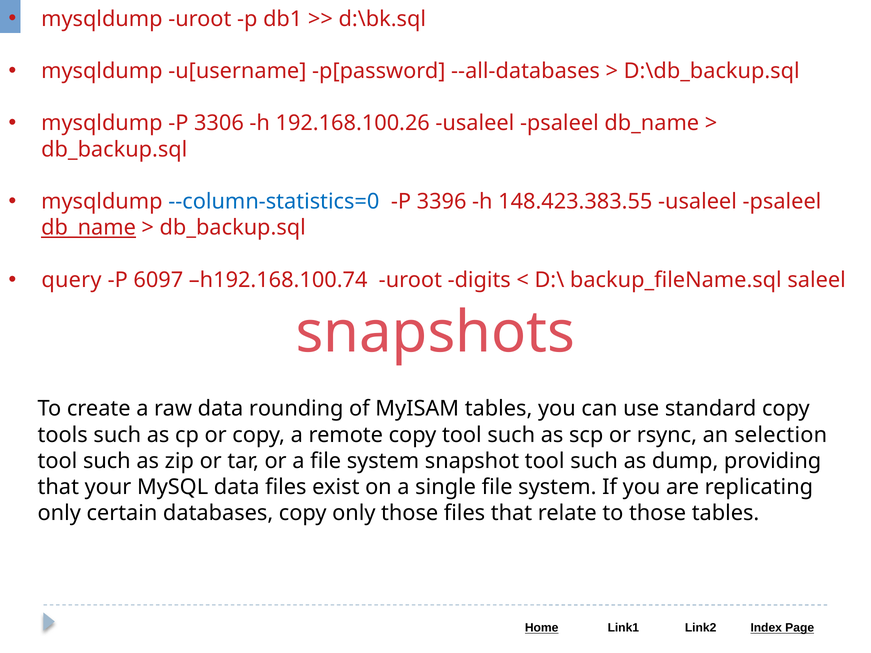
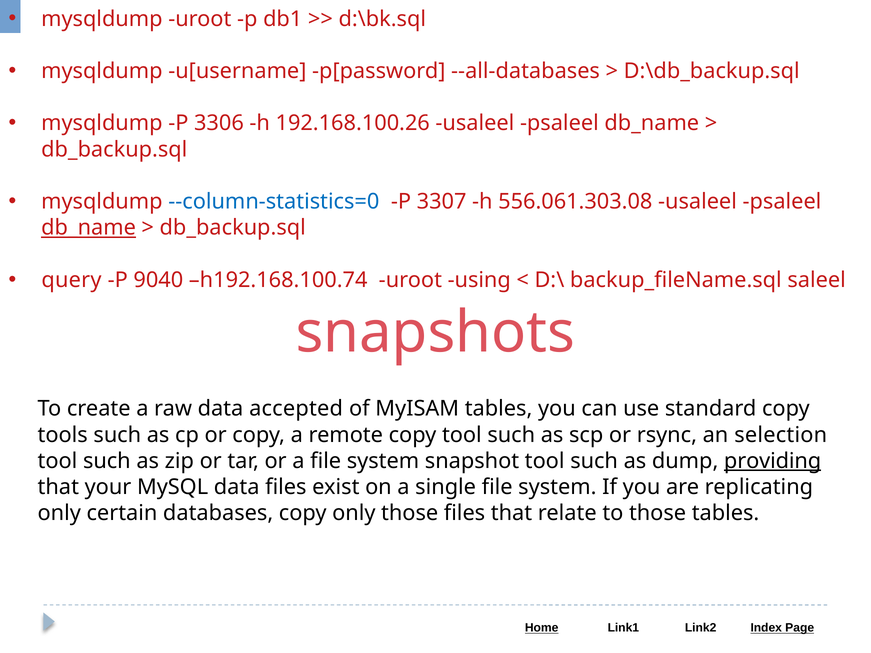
3396: 3396 -> 3307 (442, 202)
148.423.383.55: 148.423.383.55 -> 556.061.303.08 (575, 202)
6097: 6097 -> 9040 (158, 280)
digits: digits -> using (479, 280)
rounding: rounding -> accepted (296, 409)
providing underline: none -> present (773, 461)
